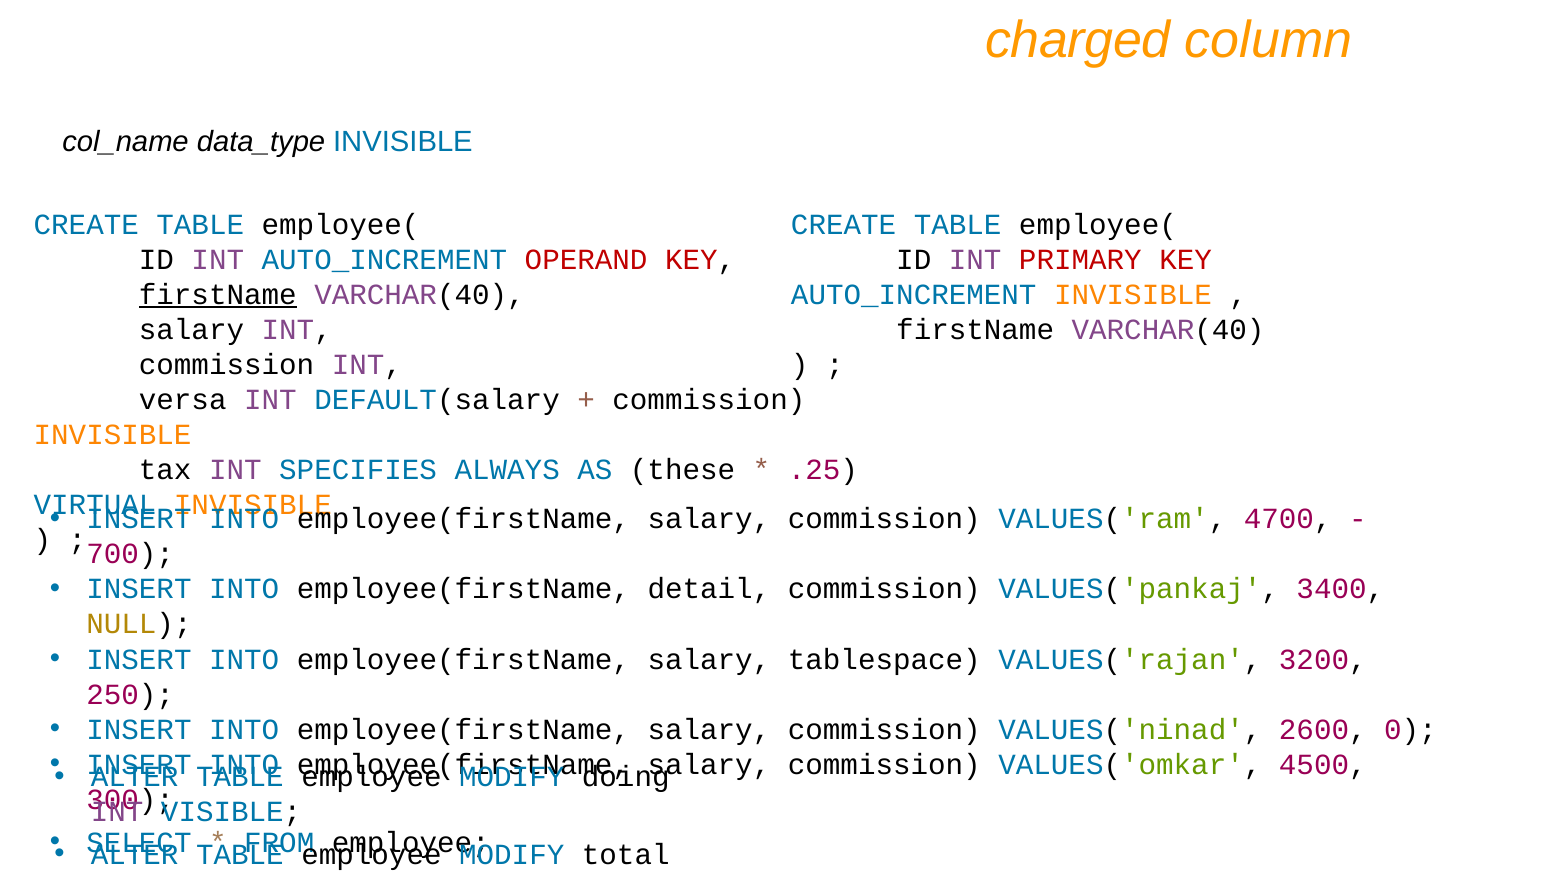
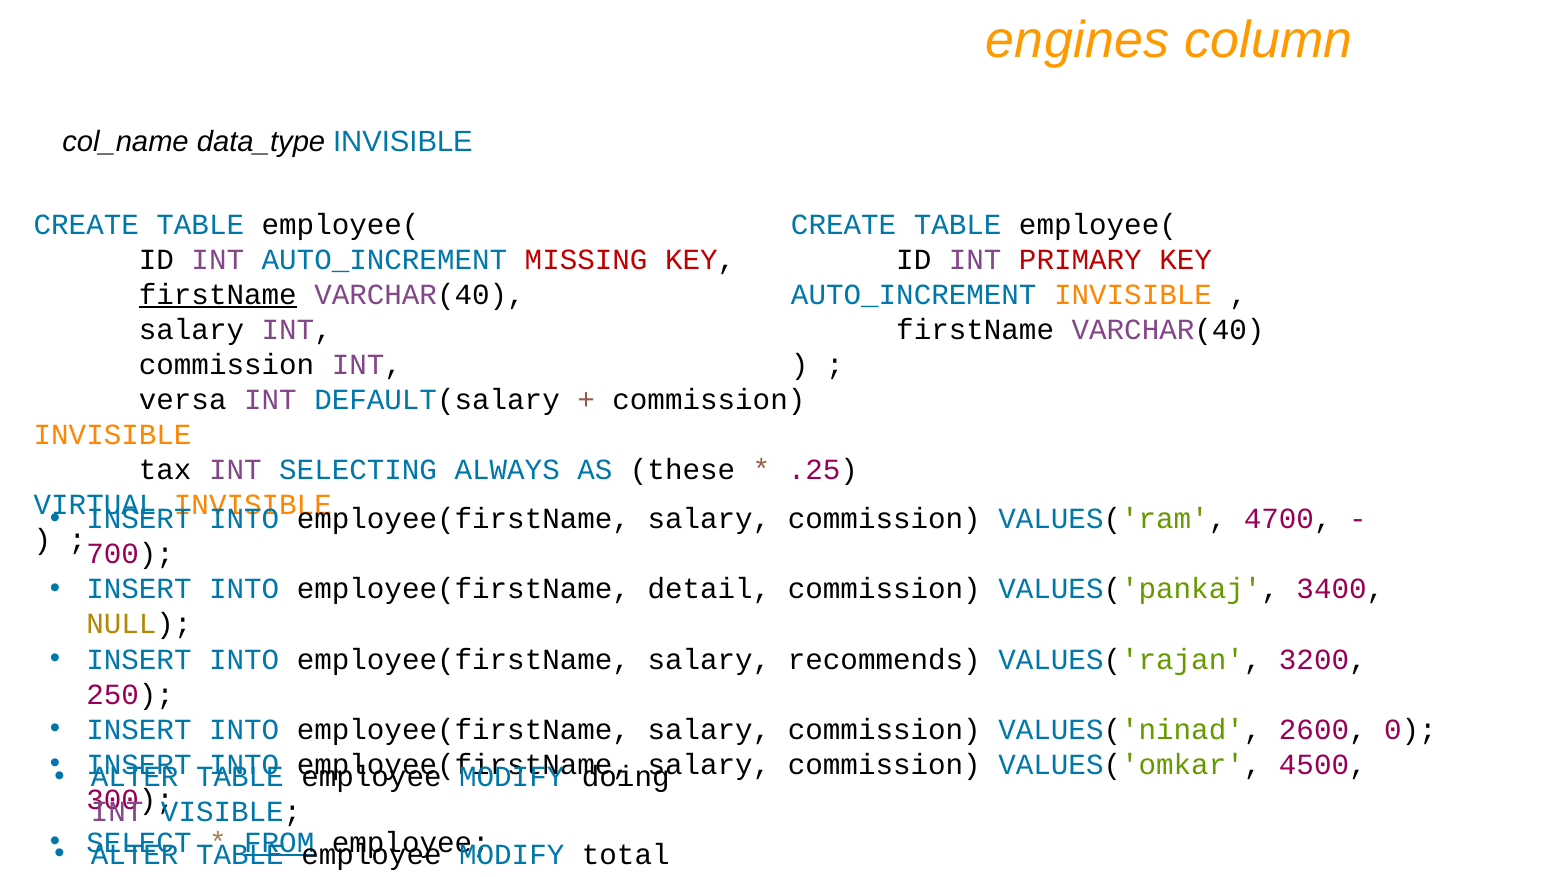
charged: charged -> engines (1078, 41)
OPERAND: OPERAND -> MISSING (586, 259)
SPECIFIES: SPECIFIES -> SELECTING (358, 470)
tablespace: tablespace -> recommends (884, 659)
FROM underline: none -> present (279, 843)
